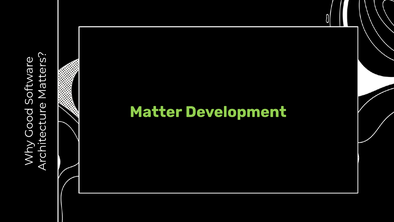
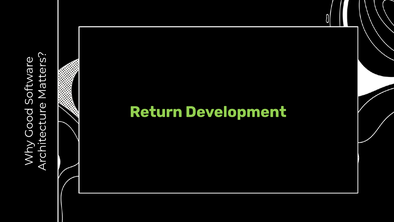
Matter: Matter -> Return (156, 112)
